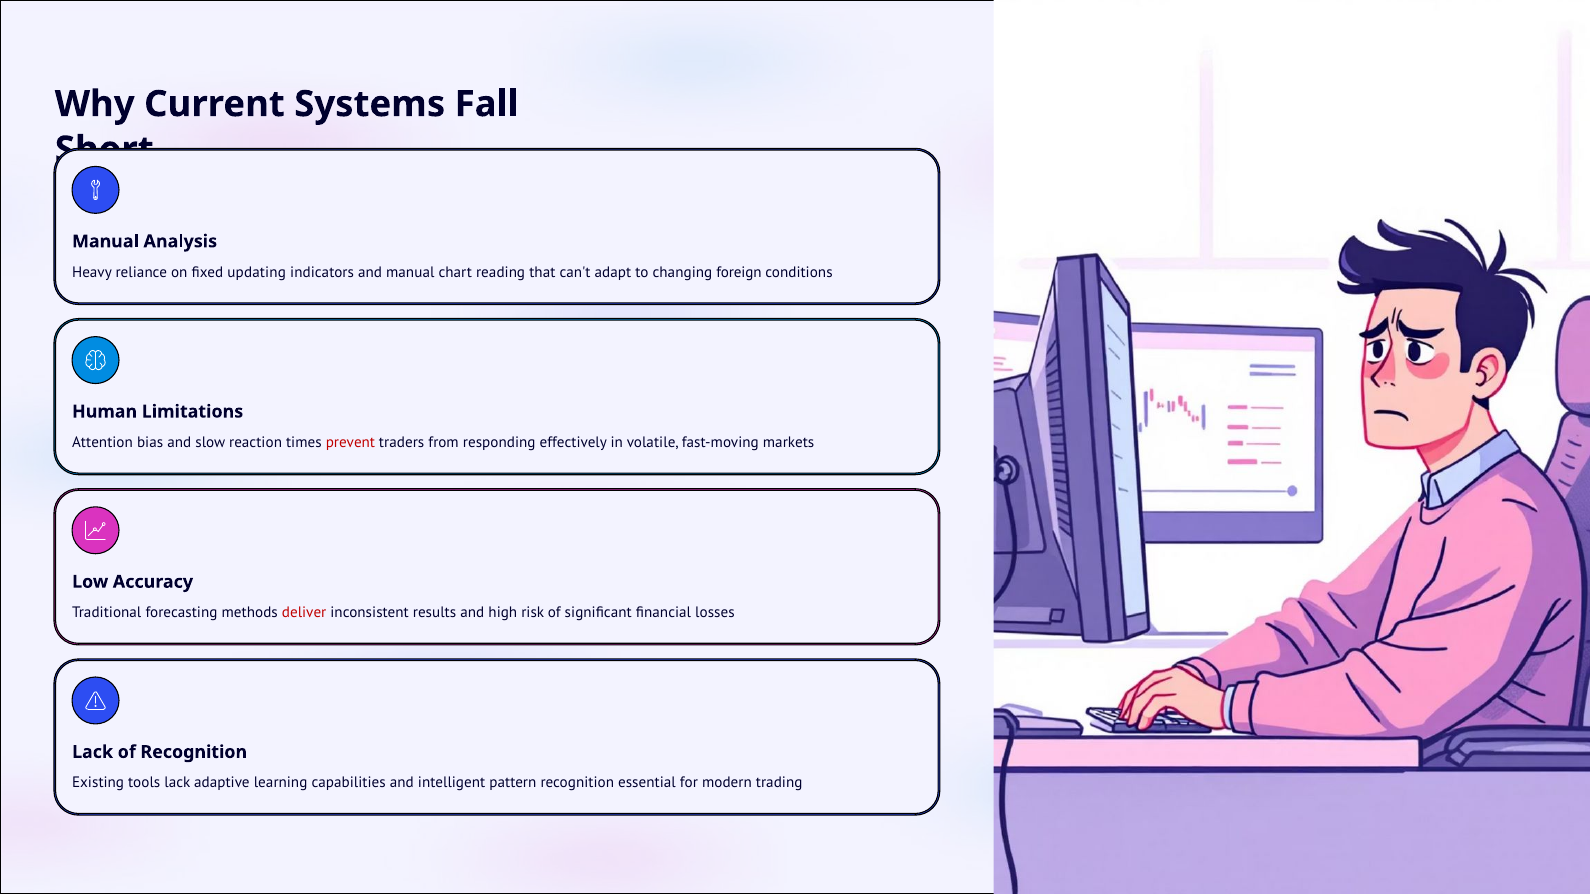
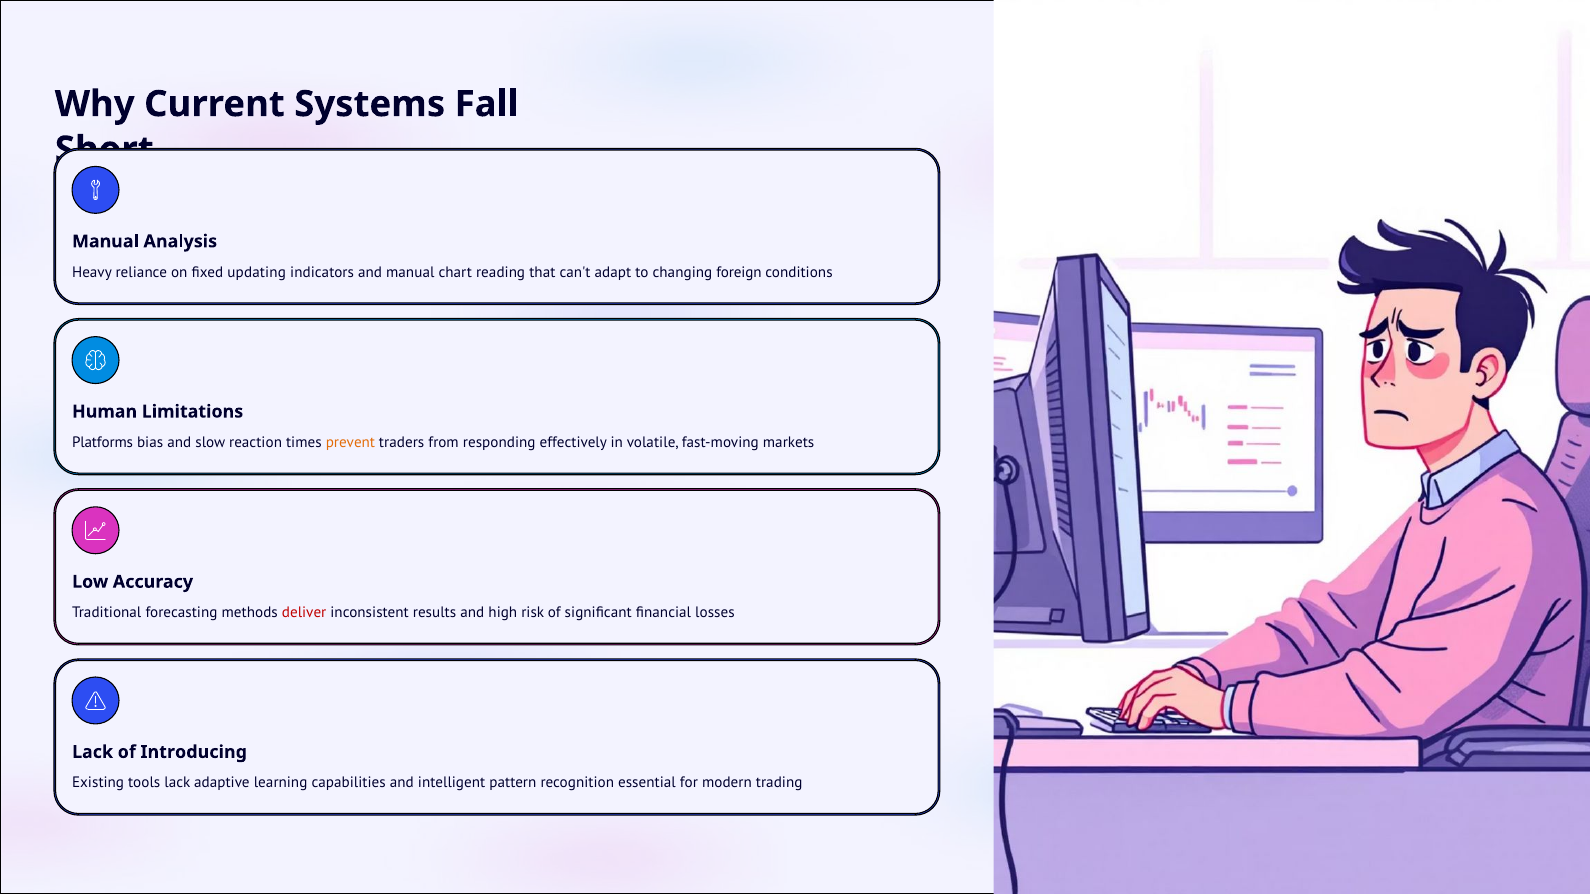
Attention: Attention -> Platforms (103, 443)
prevent colour: red -> orange (350, 443)
of Recognition: Recognition -> Introducing (194, 752)
